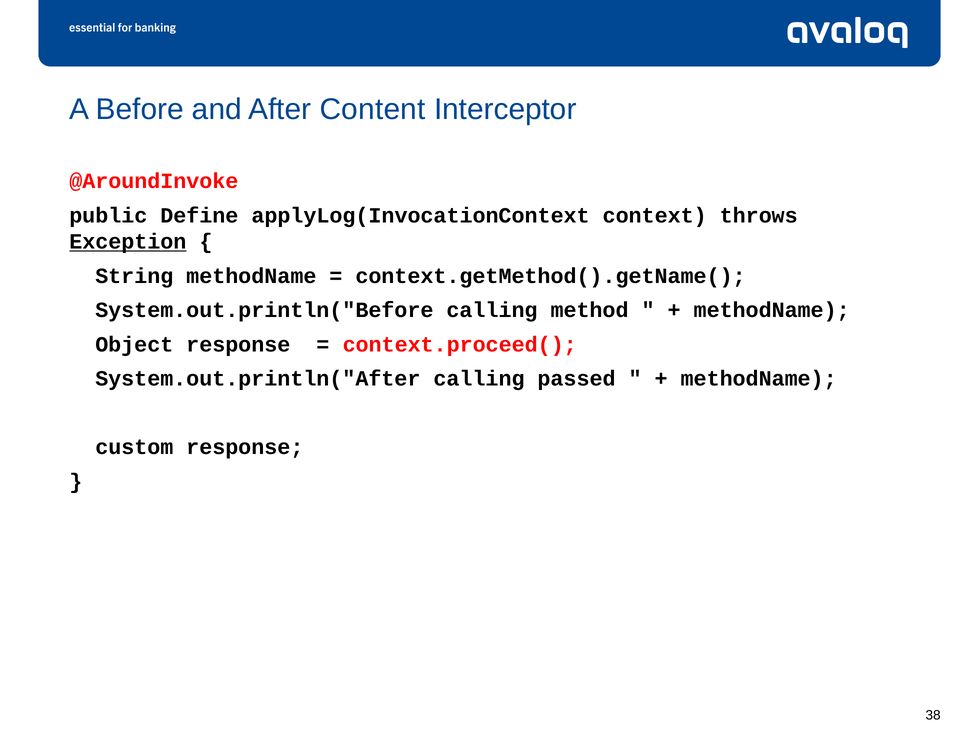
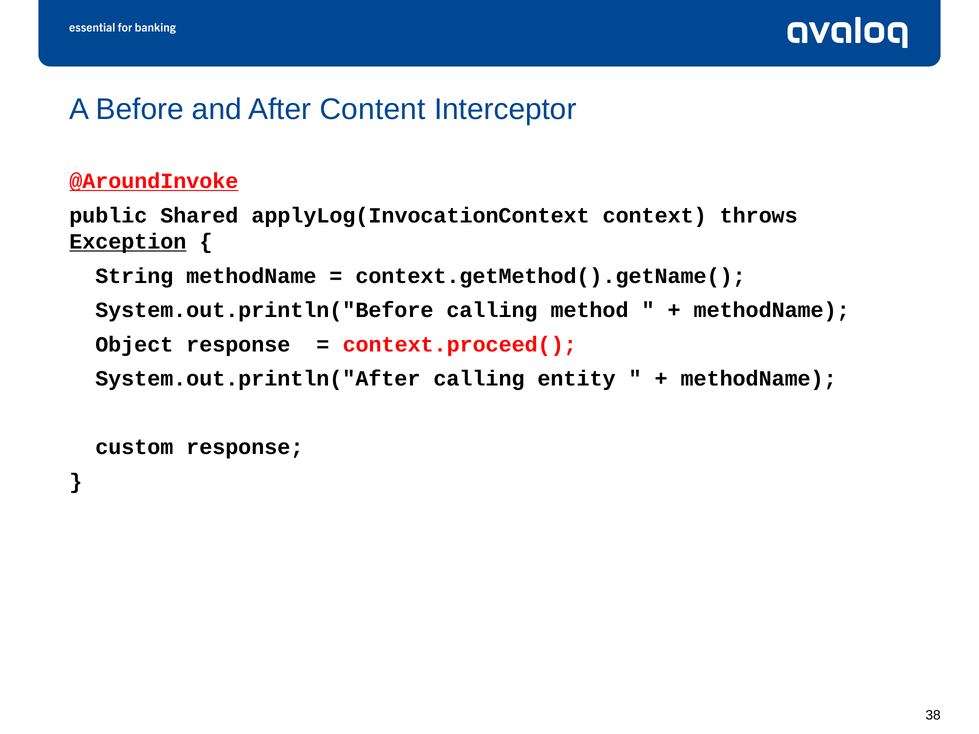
@AroundInvoke underline: none -> present (154, 181)
Define: Define -> Shared (199, 216)
passed: passed -> entity (577, 379)
